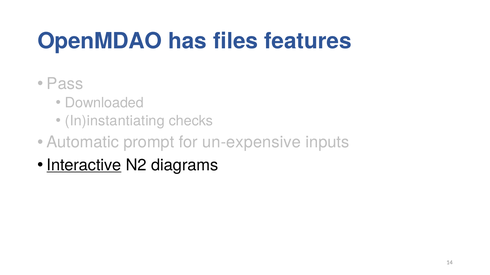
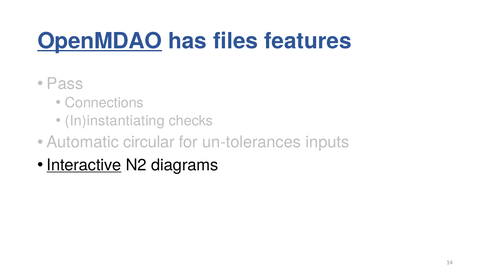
OpenMDAO underline: none -> present (100, 41)
Downloaded: Downloaded -> Connections (104, 103)
prompt: prompt -> circular (149, 143)
un-expensive: un-expensive -> un-tolerances (252, 143)
